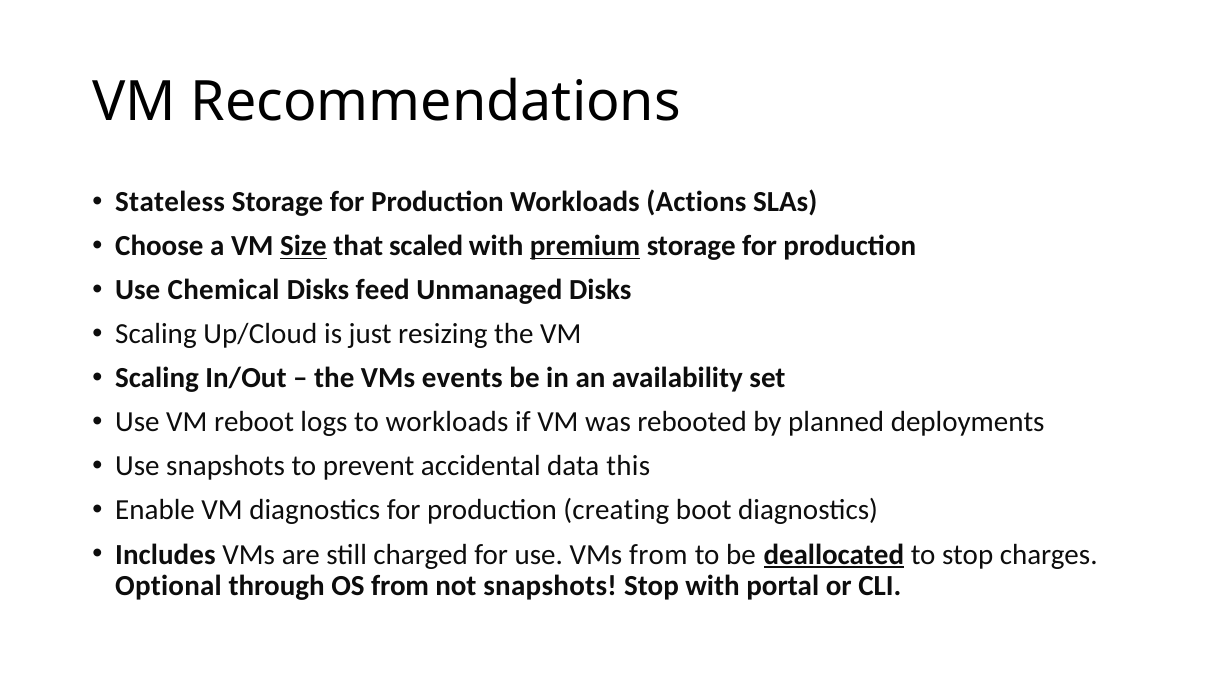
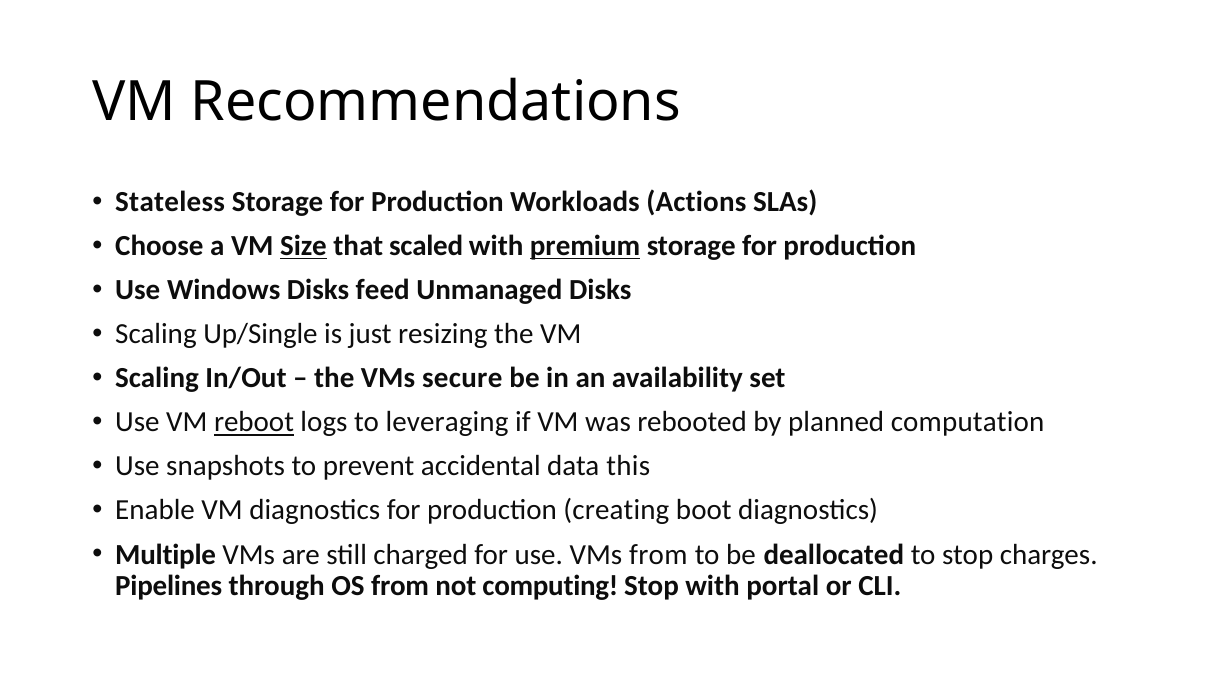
Chemical: Chemical -> Windows (224, 290)
Up/Cloud: Up/Cloud -> Up/Single (260, 334)
events: events -> secure (462, 378)
reboot underline: none -> present (254, 422)
to workloads: workloads -> leveraging (447, 422)
deployments: deployments -> computation (968, 422)
Includes: Includes -> Multiple (166, 554)
deallocated underline: present -> none (834, 554)
Optional: Optional -> Pipelines (169, 585)
not snapshots: snapshots -> computing (550, 585)
